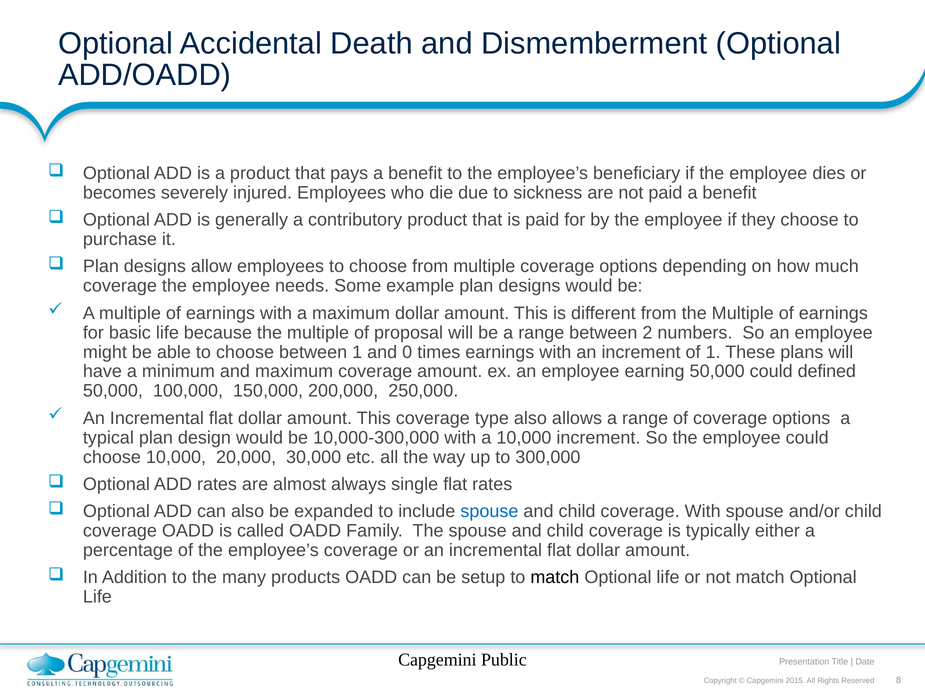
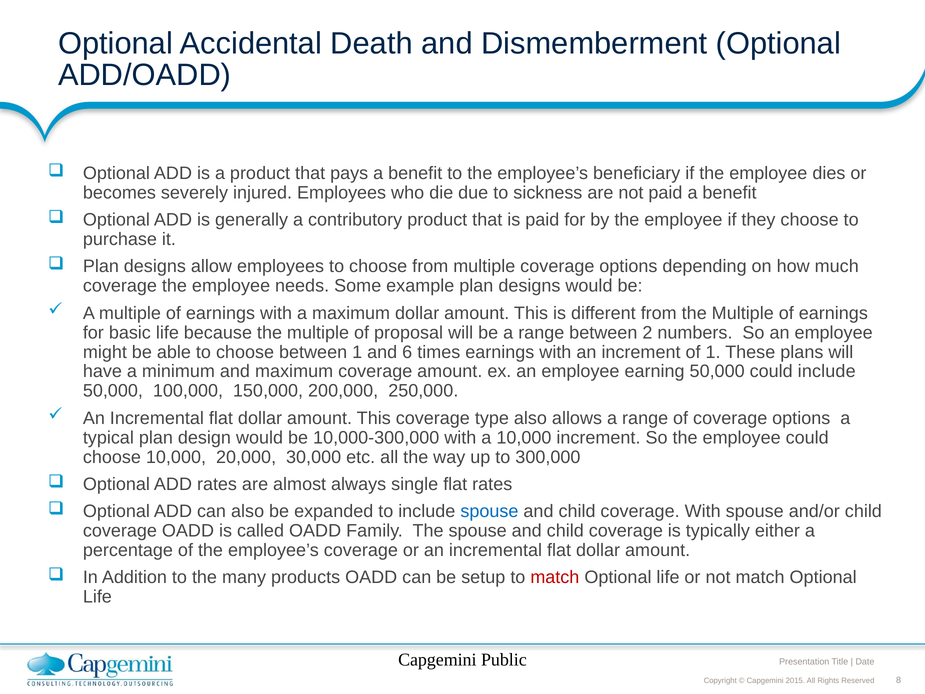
0: 0 -> 6 (407, 352)
could defined: defined -> include (827, 371)
match colour: black -> red (555, 577)
